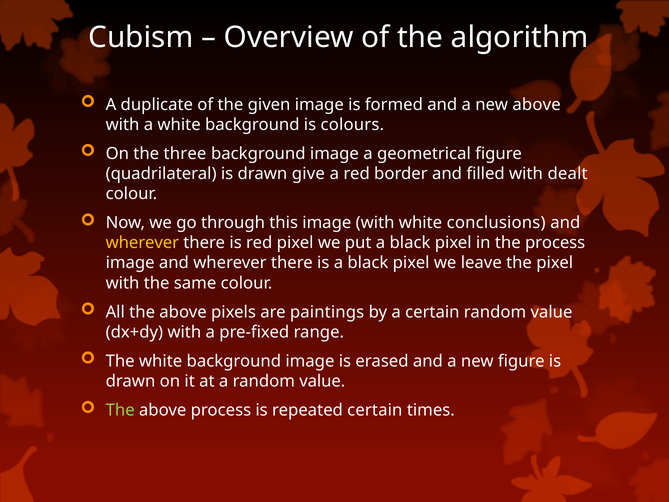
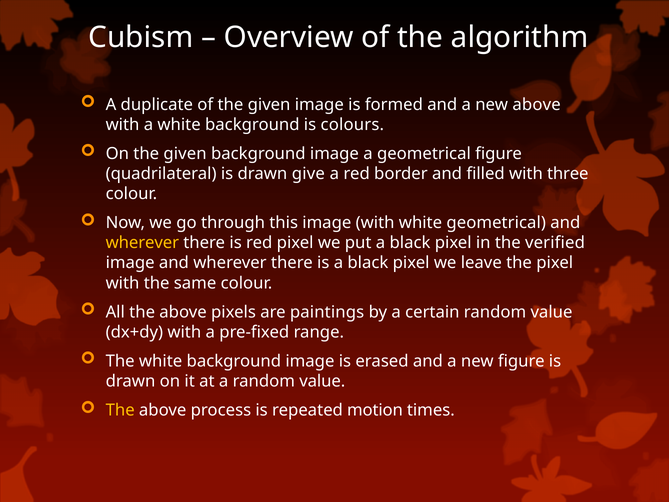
On the three: three -> given (185, 154)
dealt: dealt -> three (568, 174)
white conclusions: conclusions -> geometrical (496, 223)
the process: process -> verified (555, 243)
The colour: light green -> yellow (120, 410)
repeated certain: certain -> motion (375, 410)
